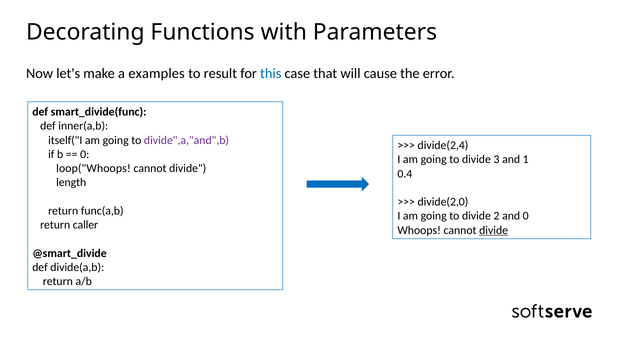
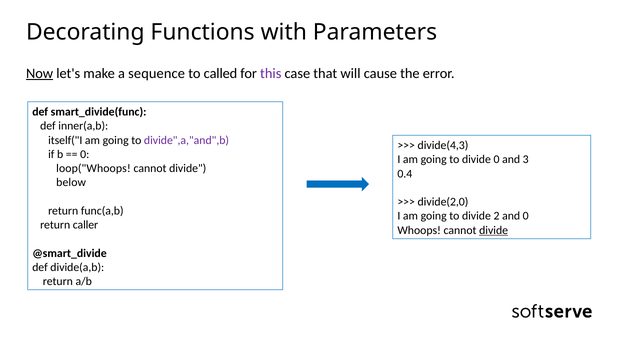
Now underline: none -> present (40, 73)
examples: examples -> sequence (157, 73)
result: result -> called (220, 73)
this colour: blue -> purple (271, 73)
divide(2,4: divide(2,4 -> divide(4,3 (443, 145)
divide 3: 3 -> 0 (497, 159)
1: 1 -> 3 (526, 159)
length: length -> below (71, 182)
